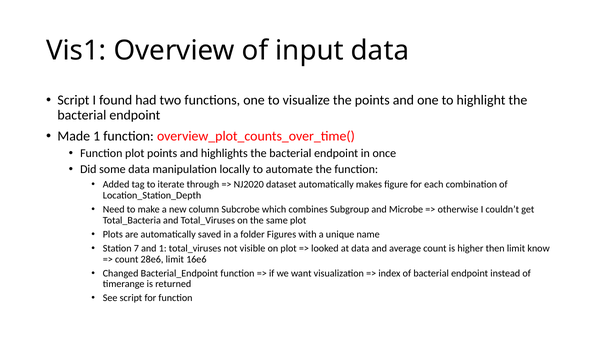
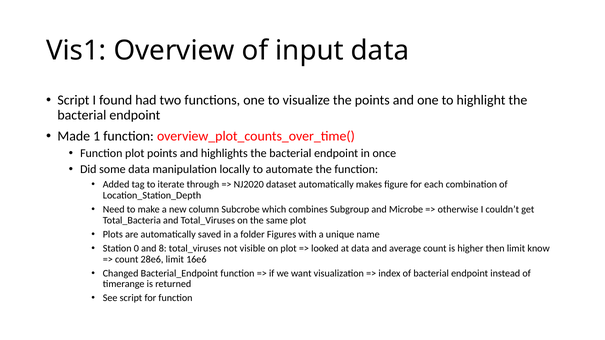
7: 7 -> 0 (136, 249)
and 1: 1 -> 8 (163, 249)
